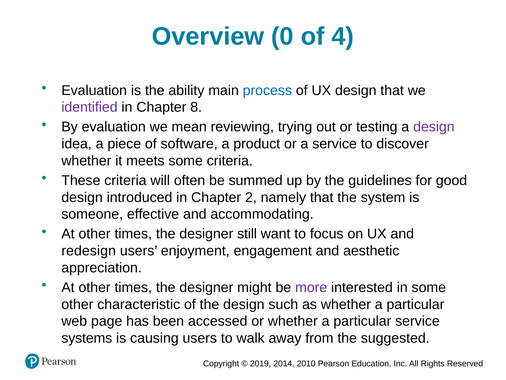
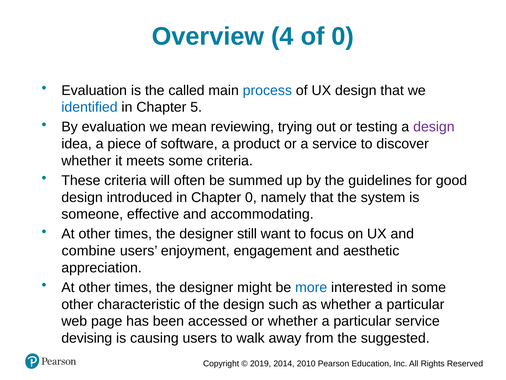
0: 0 -> 4 (282, 36)
of 4: 4 -> 0 (343, 36)
ability: ability -> called (186, 90)
identified colour: purple -> blue (89, 107)
8: 8 -> 5 (196, 107)
Chapter 2: 2 -> 0 (251, 197)
redesign: redesign -> combine (89, 251)
more colour: purple -> blue (311, 287)
systems: systems -> devising (87, 338)
